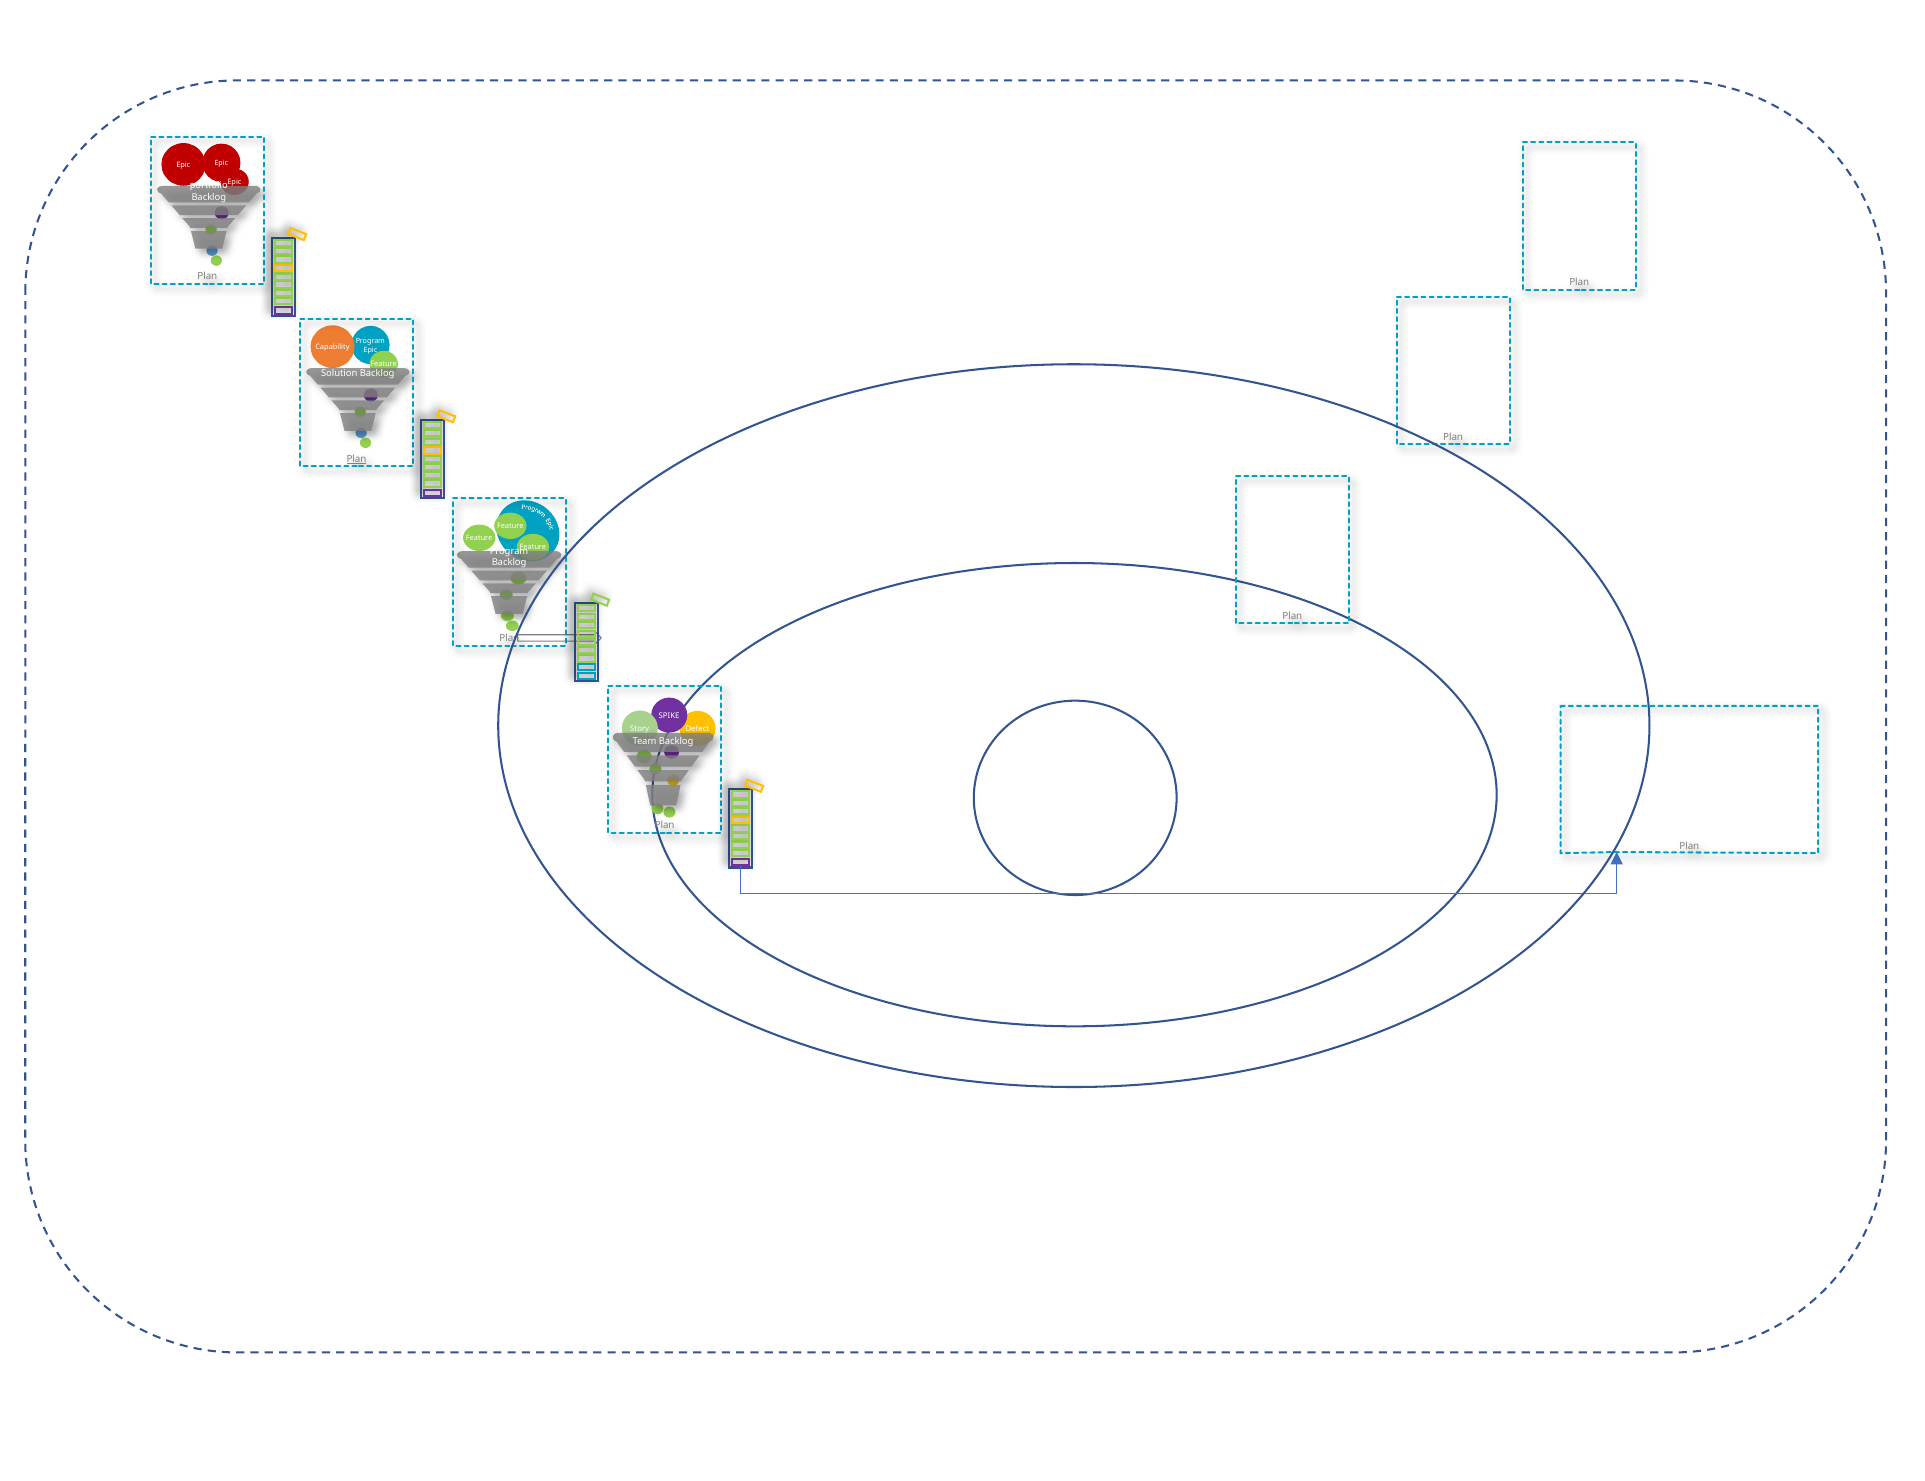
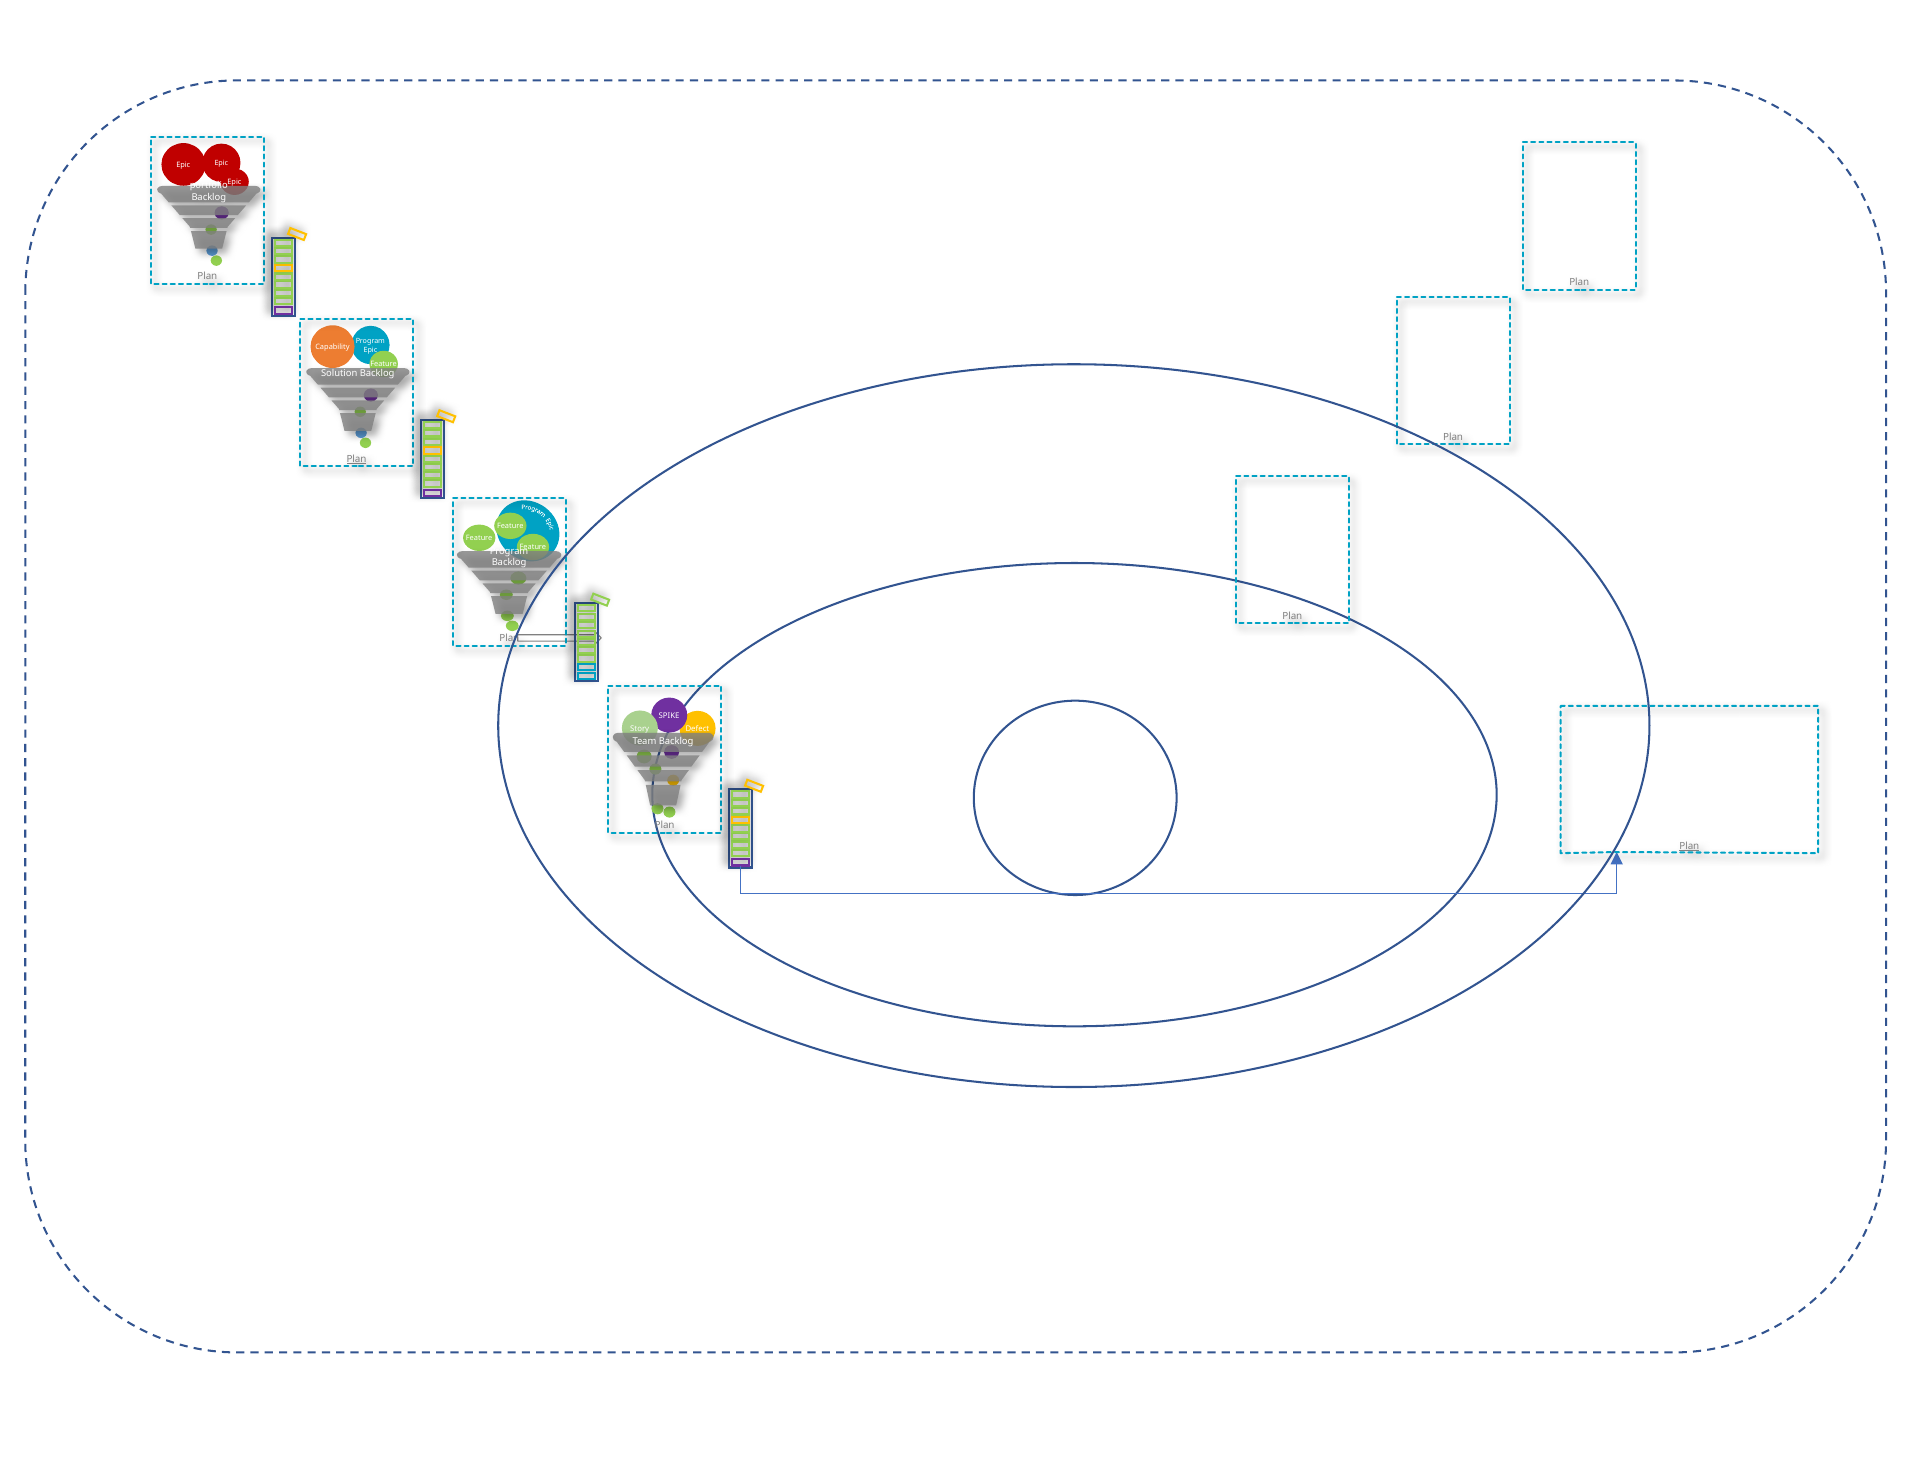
Plan underline: none -> present (1689, 846)
